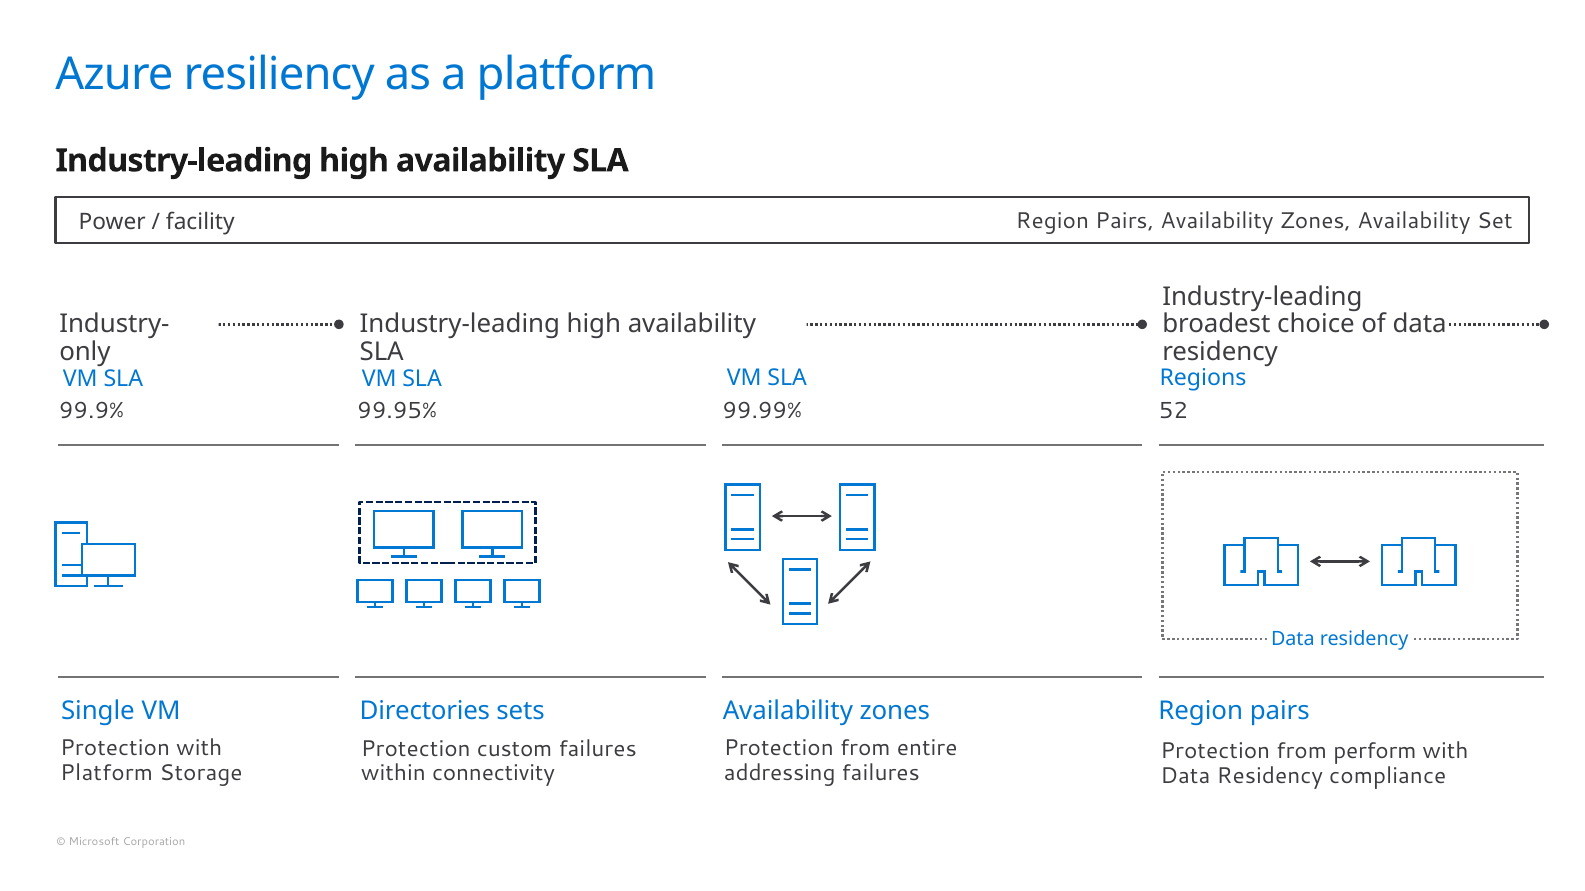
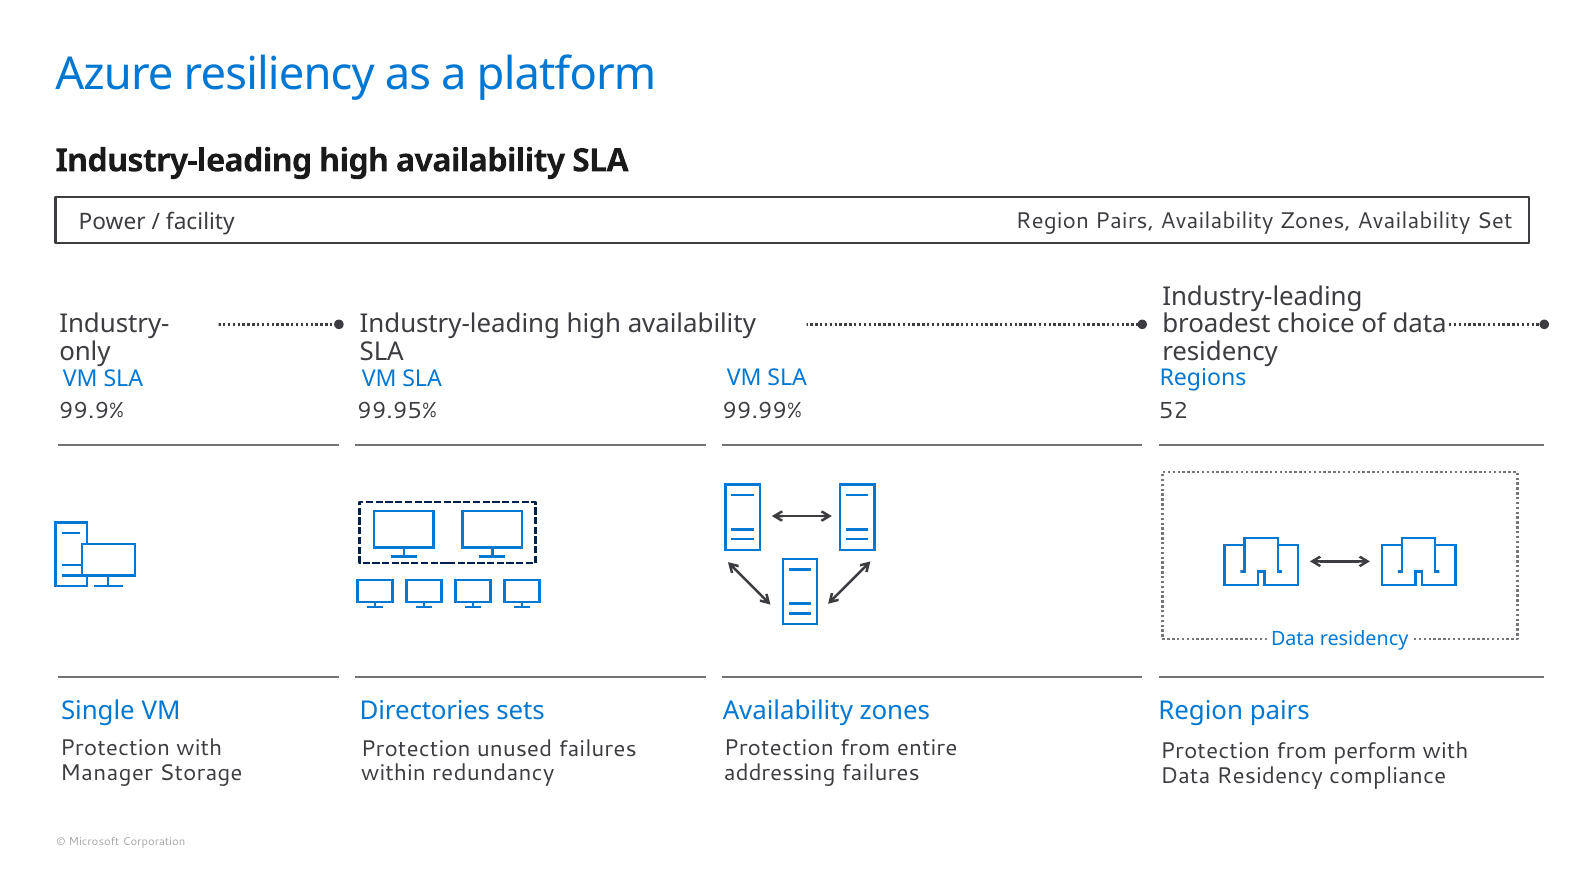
custom: custom -> unused (515, 749)
Platform: Platform -> Manager (107, 773)
connectivity: connectivity -> redundancy (493, 774)
